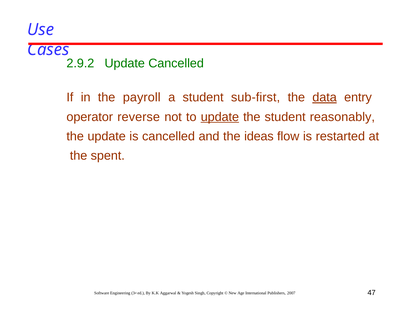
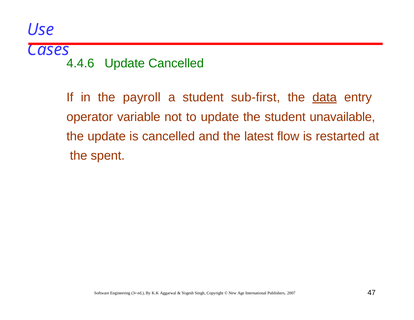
2.9.2: 2.9.2 -> 4.4.6 (80, 63)
reverse: reverse -> variable (139, 117)
update underline: present -> none (220, 117)
reasonably: reasonably -> unavailable (342, 117)
ideas: ideas -> latest (259, 136)
